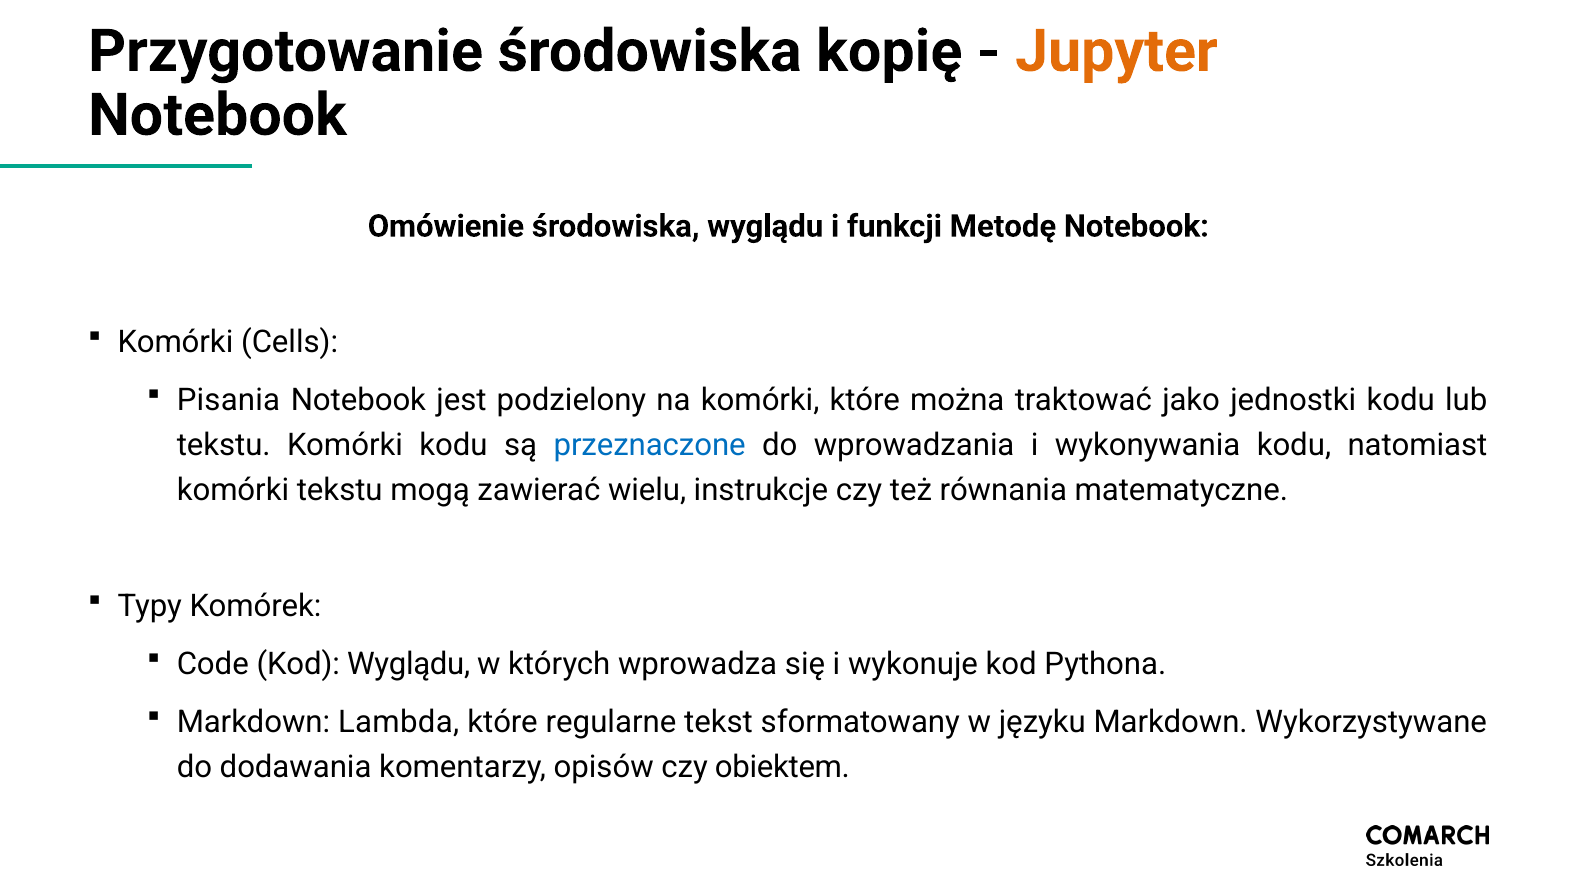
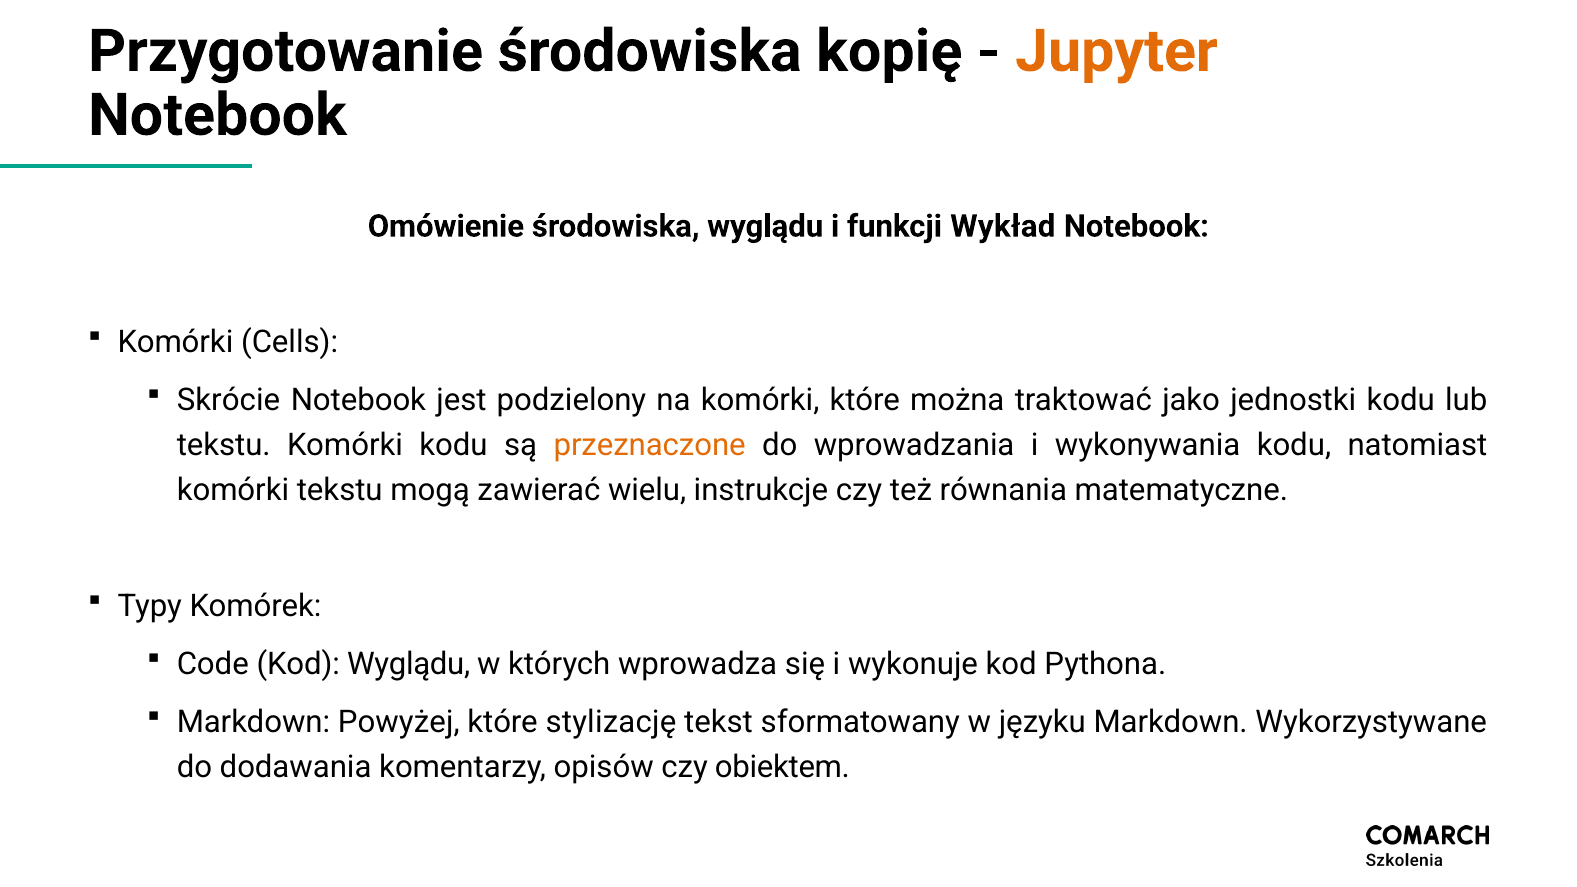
Metodę: Metodę -> Wykład (1003, 226)
Pisania: Pisania -> Skrócie (229, 400)
przeznaczone colour: blue -> orange (650, 445)
Lambda: Lambda -> Powyżej (399, 722)
regularne: regularne -> stylizację (611, 722)
